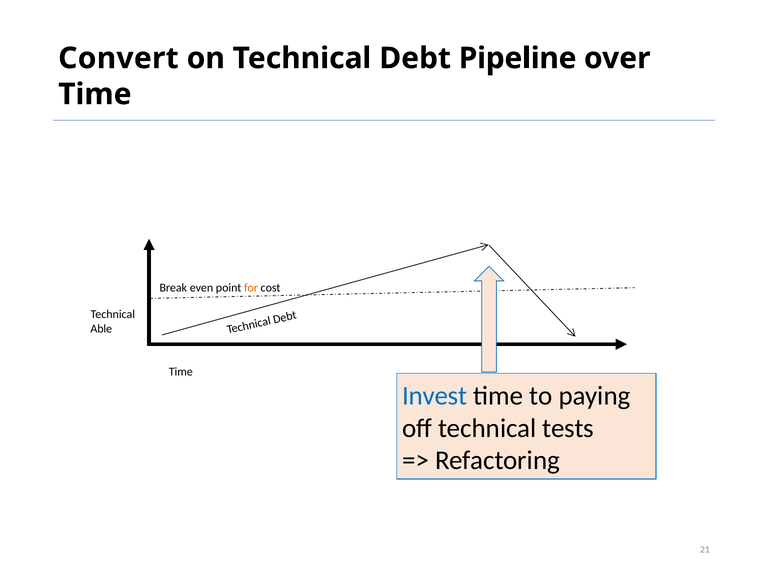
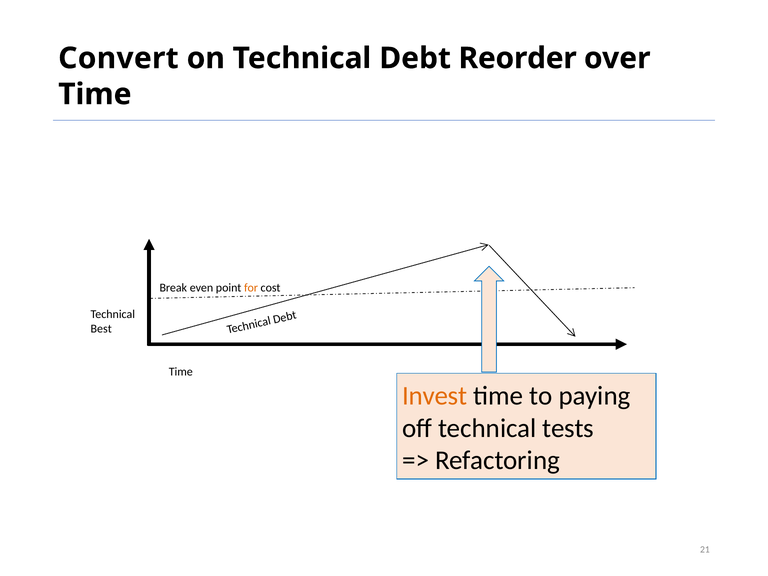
Pipeline: Pipeline -> Reorder (518, 58)
Able: Able -> Best (101, 329)
Invest colour: blue -> orange (435, 396)
